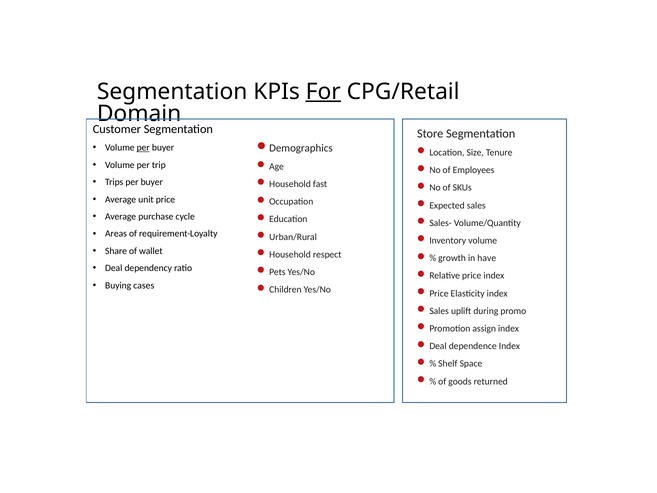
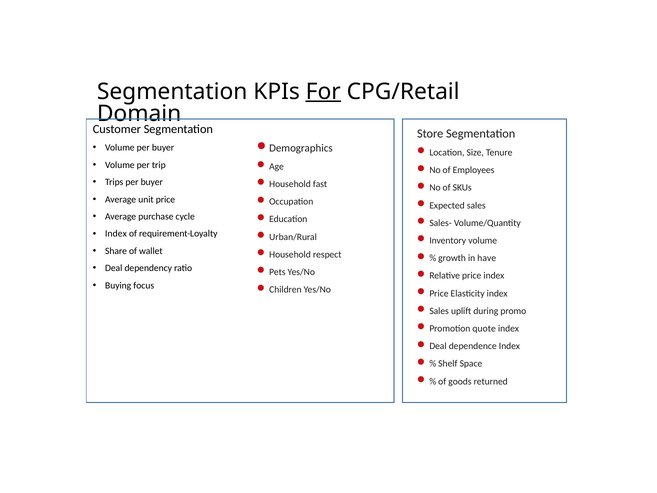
per underline: present -> none (143, 148)
Areas: Areas -> Index (116, 234)
cases: cases -> focus (144, 285)
assign: assign -> quote (484, 328)
